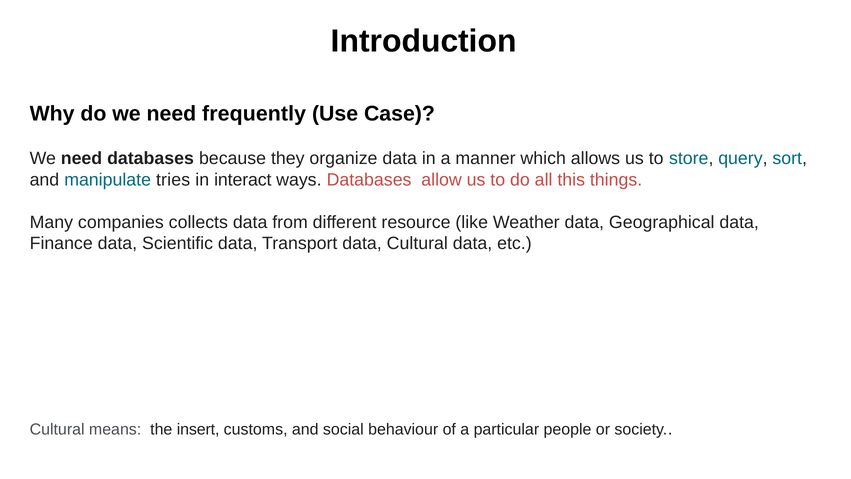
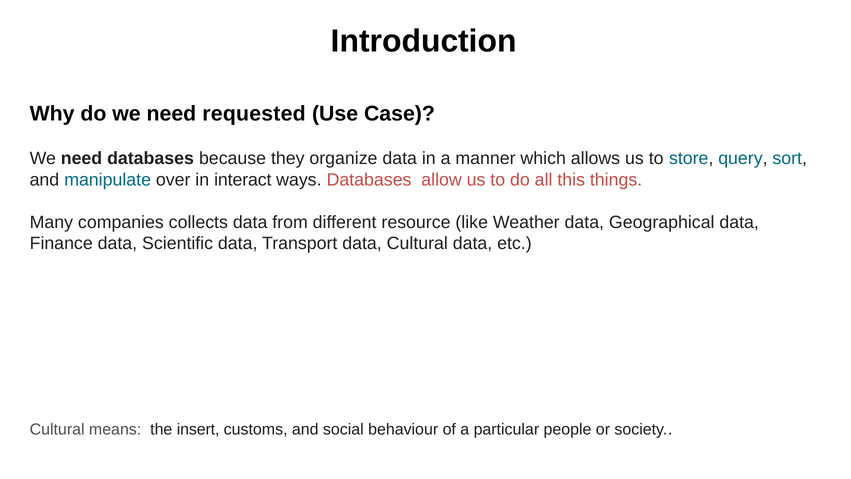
frequently: frequently -> requested (254, 114)
tries: tries -> over (173, 180)
